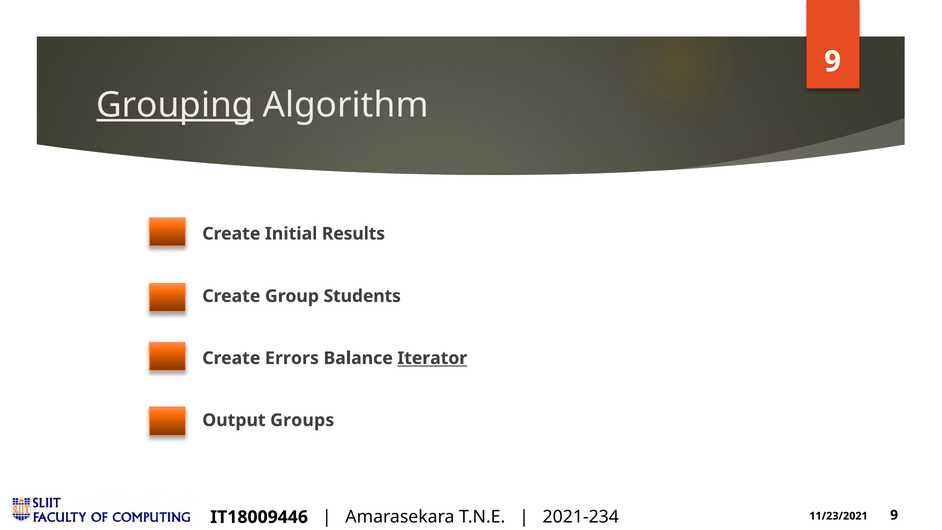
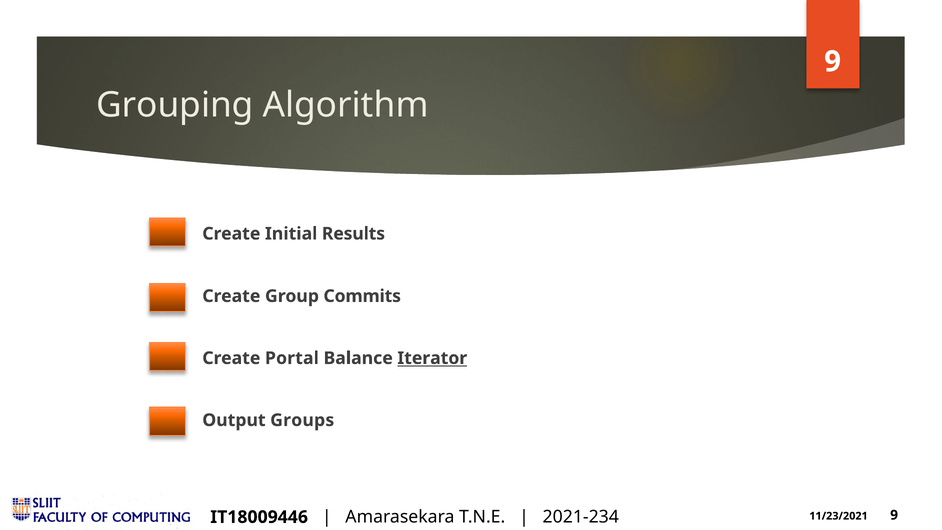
Grouping underline: present -> none (175, 105)
Students: Students -> Commits (362, 296)
Errors: Errors -> Portal (292, 358)
